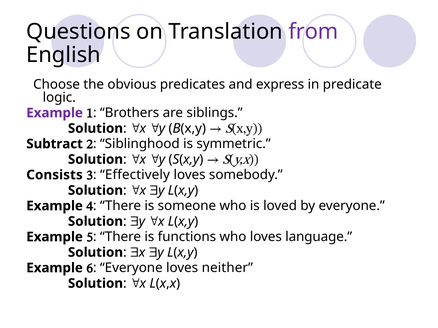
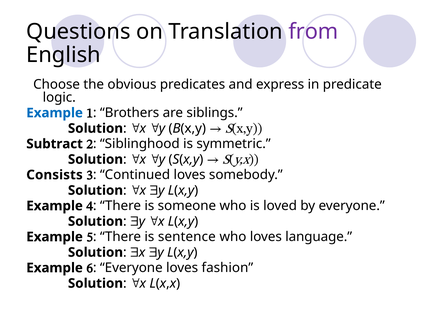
Example colour: purple -> blue (55, 113)
Effectively: Effectively -> Continued (135, 175)
functions: functions -> sentence (187, 237)
neither: neither -> fashion (227, 268)
